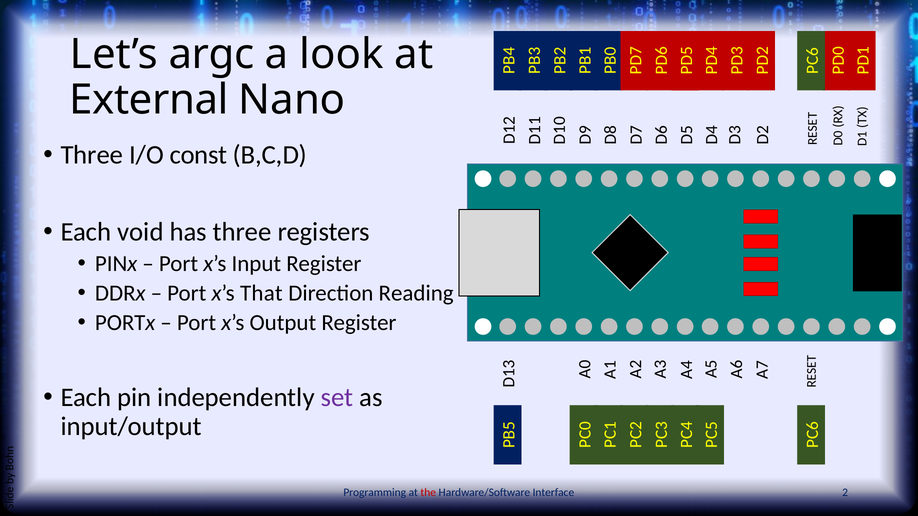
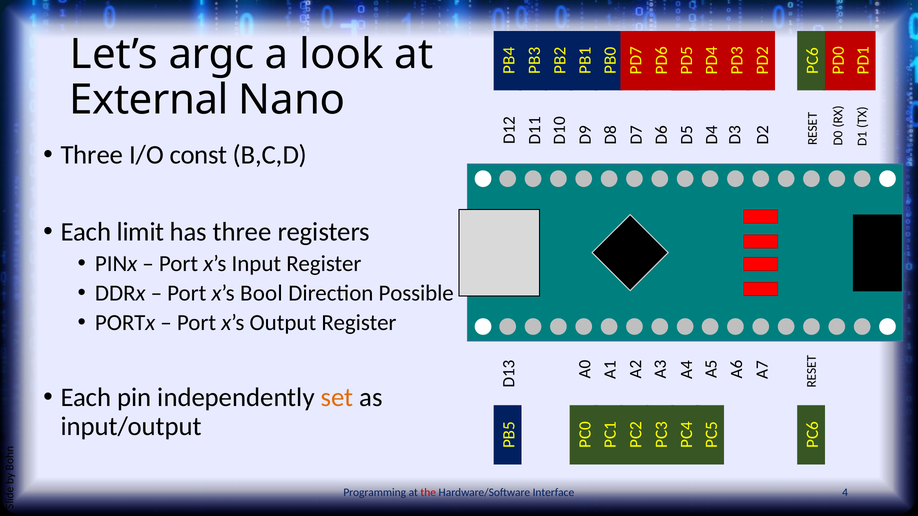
void: void -> limit (141, 232)
That: That -> Bool (261, 293)
Reading: Reading -> Possible (416, 293)
set colour: purple -> orange (337, 398)
Interface 2: 2 -> 4 (845, 493)
